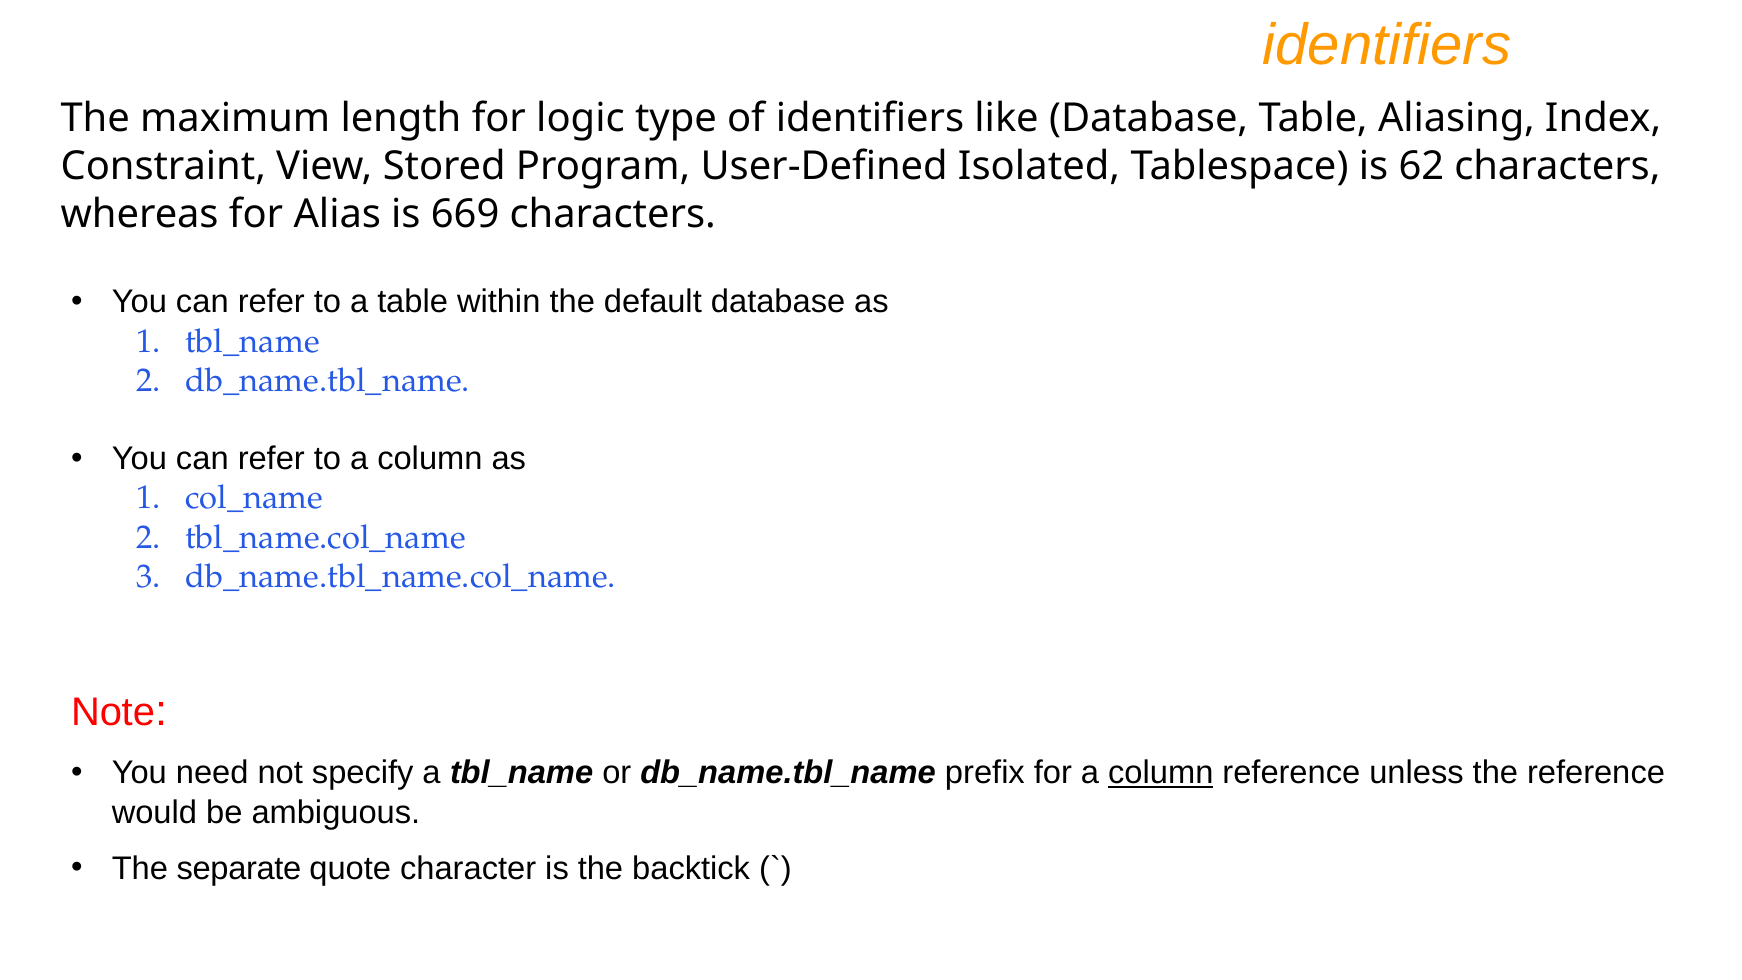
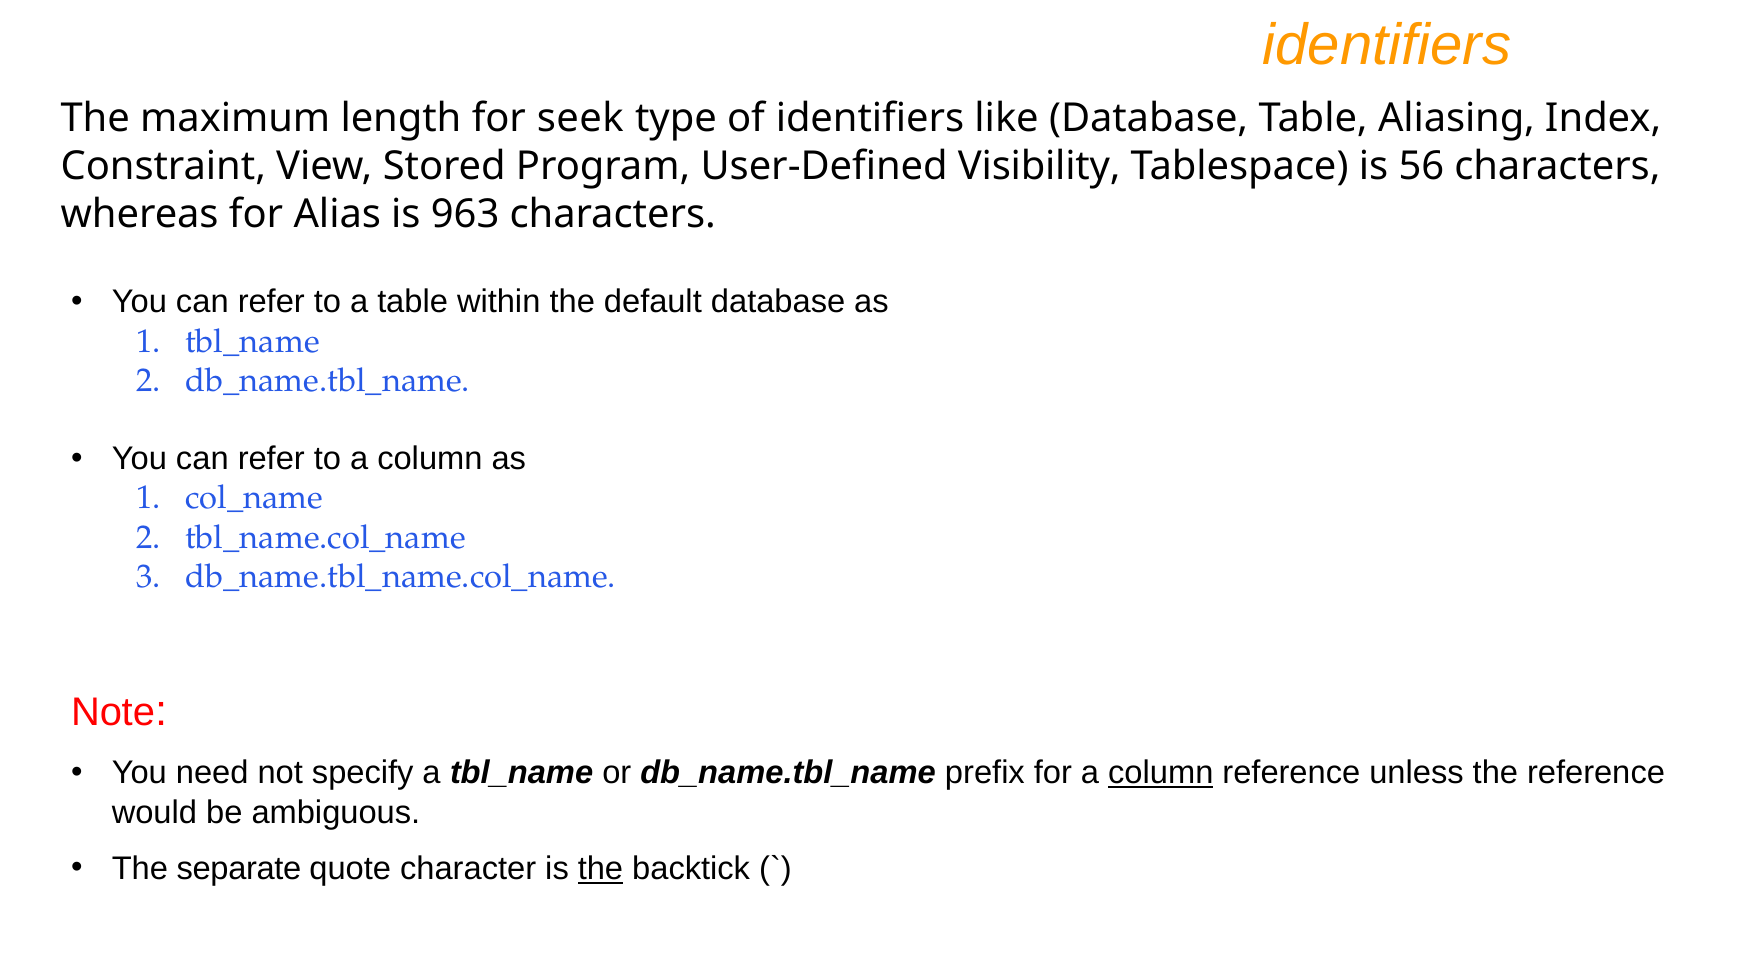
logic: logic -> seek (580, 118)
Isolated: Isolated -> Visibility (1039, 166)
62: 62 -> 56 (1421, 166)
669: 669 -> 963 (465, 214)
the underline: none -> present (600, 869)
